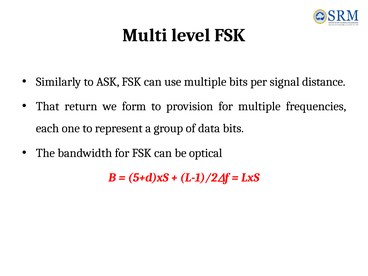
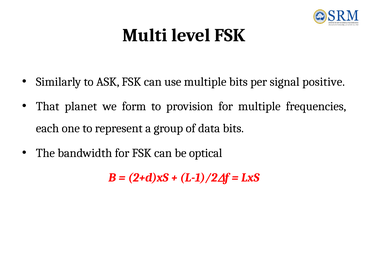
distance: distance -> positive (324, 82)
return: return -> planet (81, 106)
5+d)xS: 5+d)xS -> 2+d)xS (148, 177)
